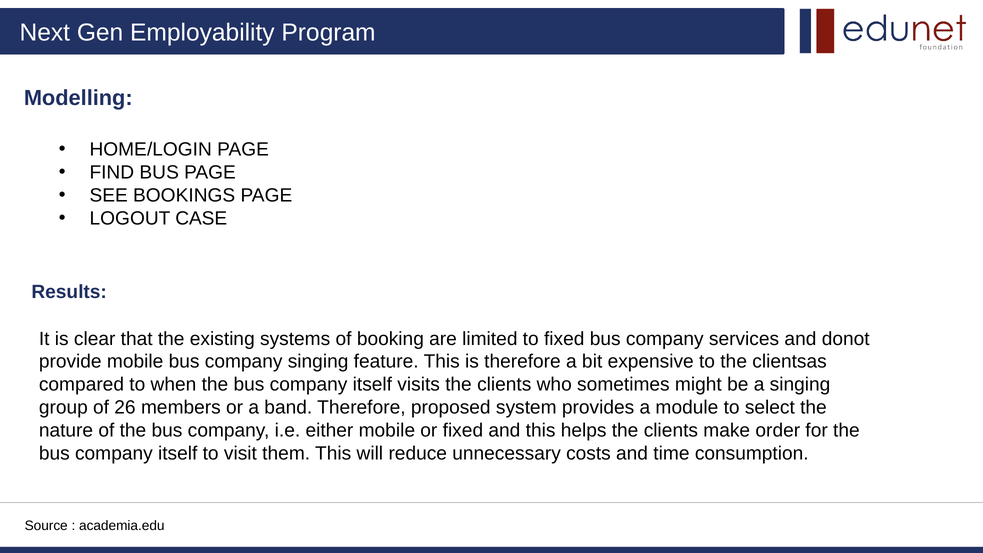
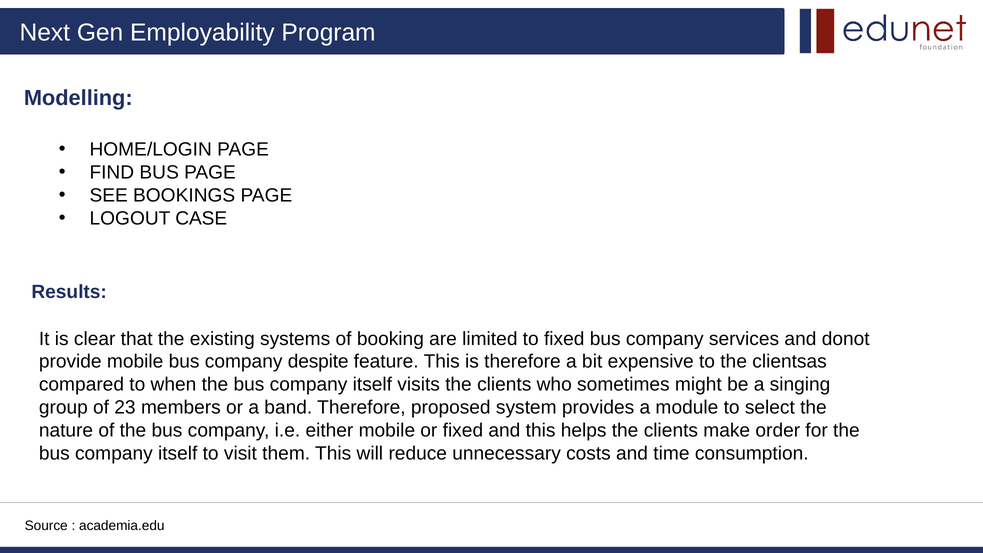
company singing: singing -> despite (318, 362)
26: 26 -> 23 (125, 408)
